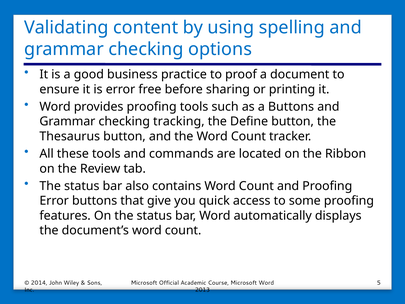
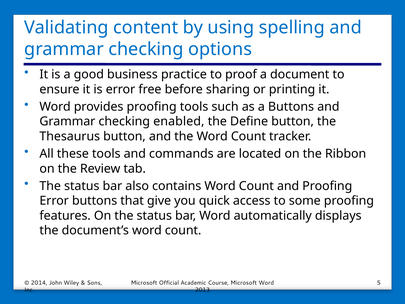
tracking: tracking -> enabled (179, 121)
